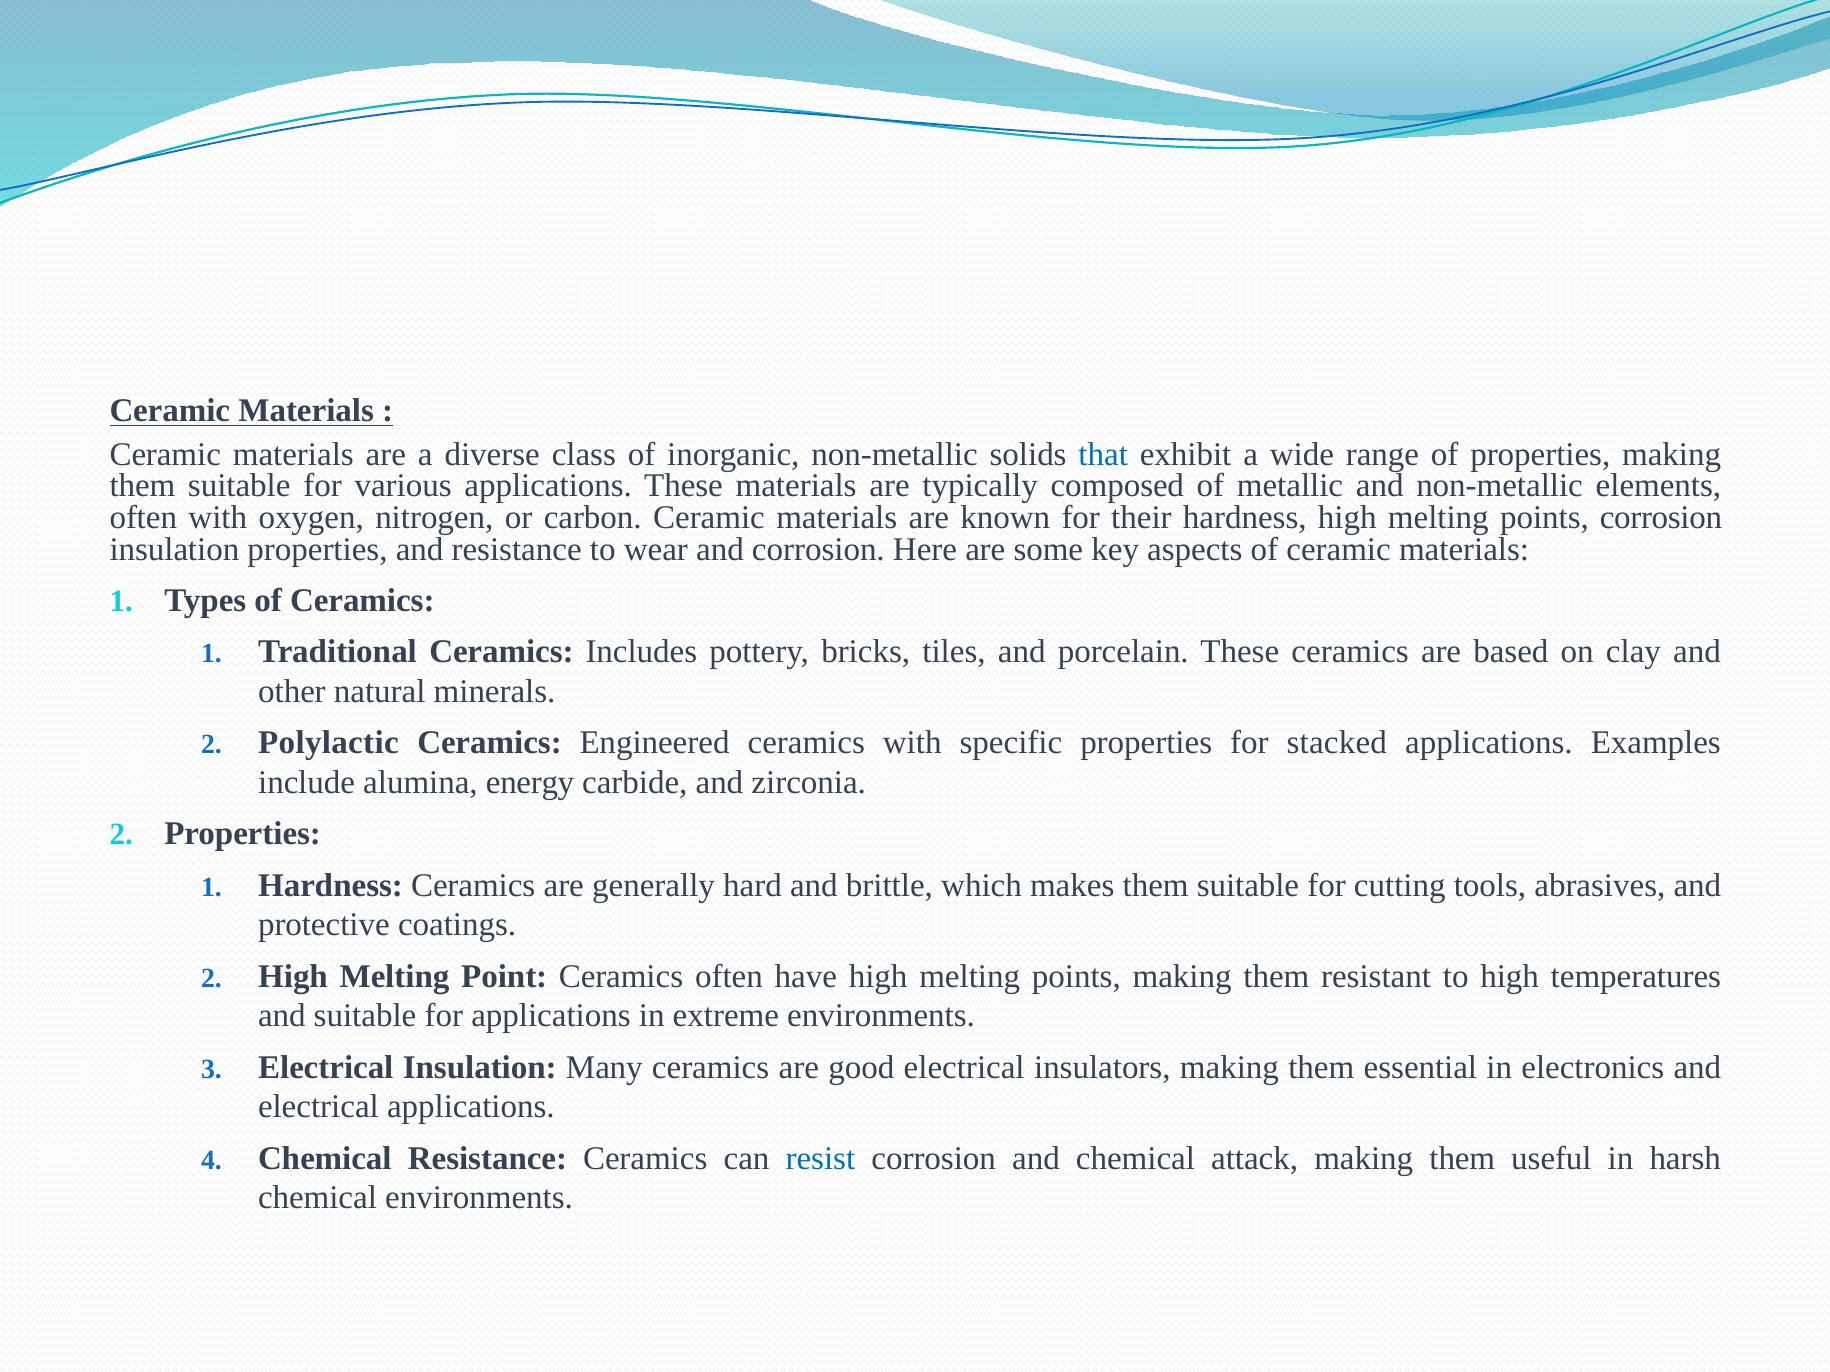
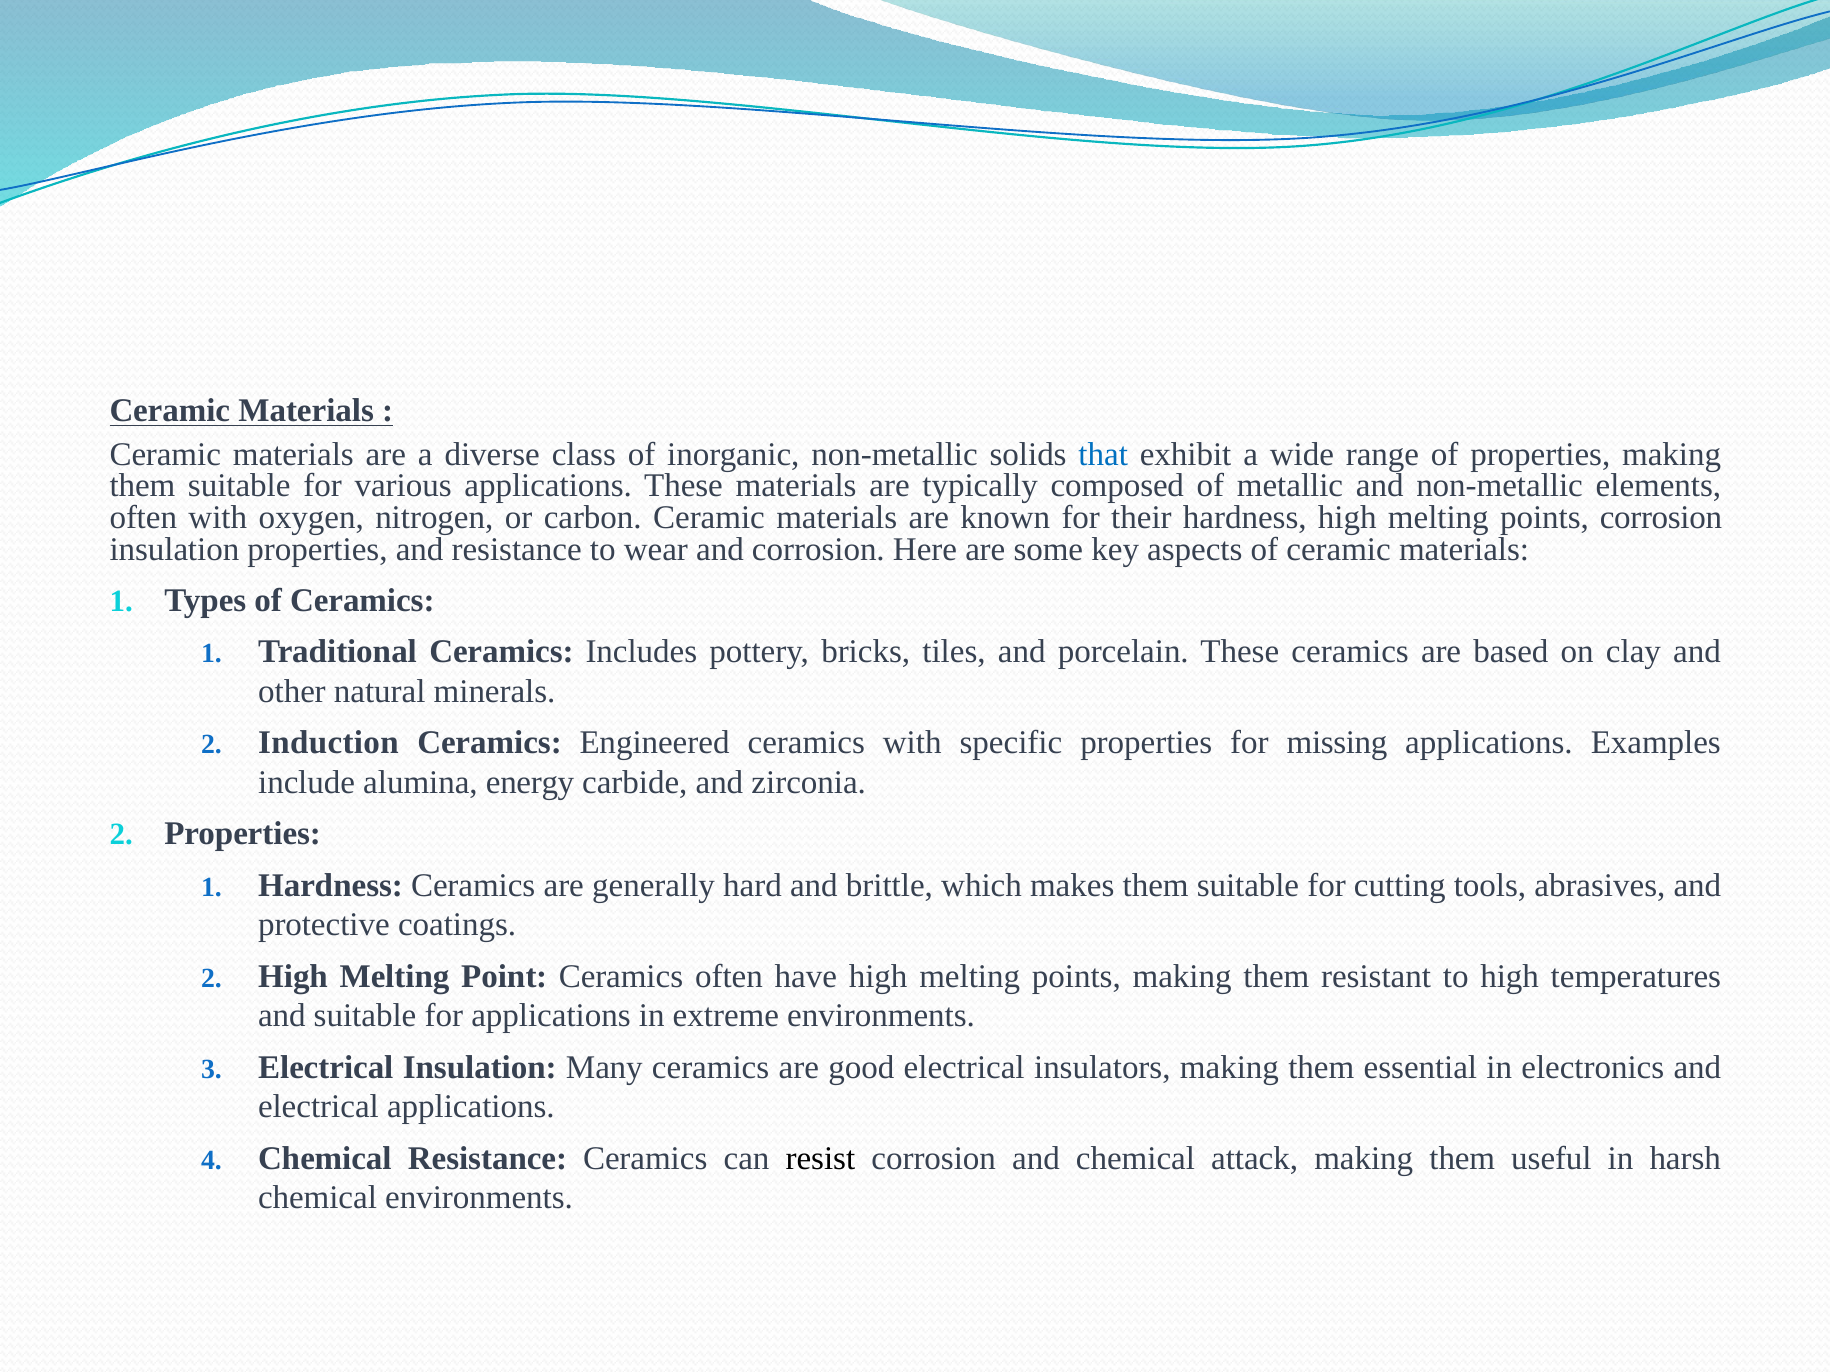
Polylactic: Polylactic -> Induction (328, 743)
stacked: stacked -> missing (1337, 743)
resist colour: blue -> black (820, 1159)
